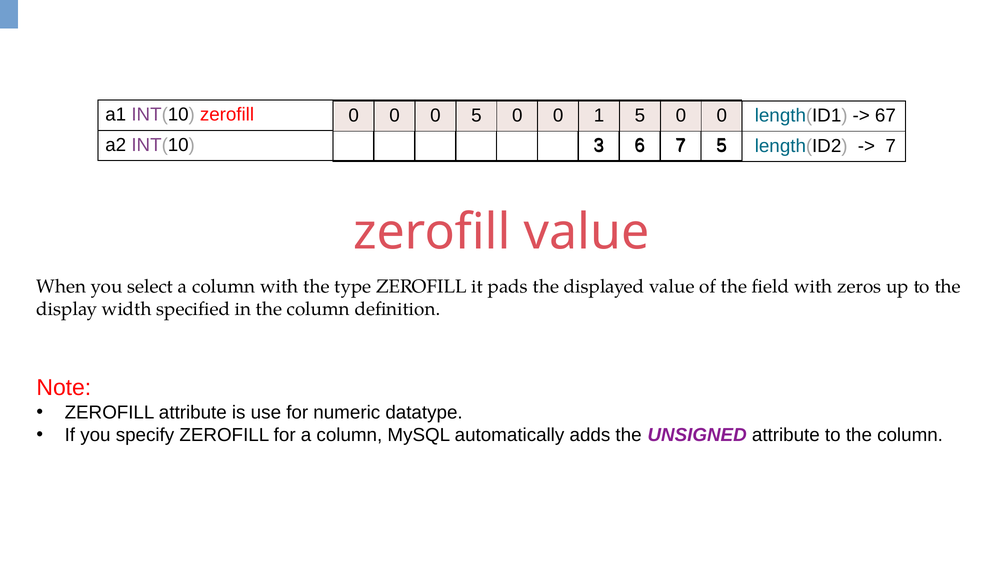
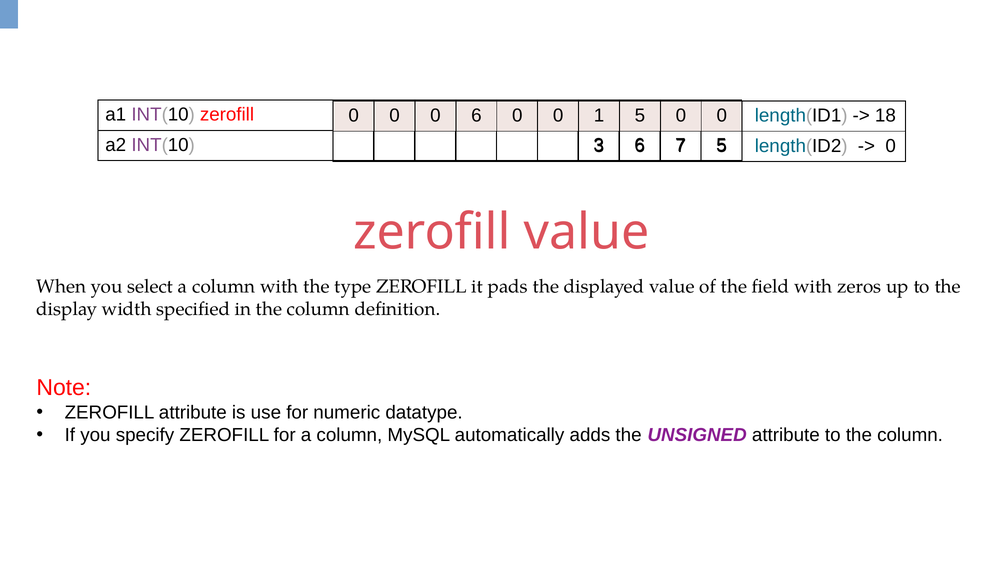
0 5: 5 -> 6 (476, 115)
67: 67 -> 18 (885, 115)
7: 7 -> 0 (891, 146)
